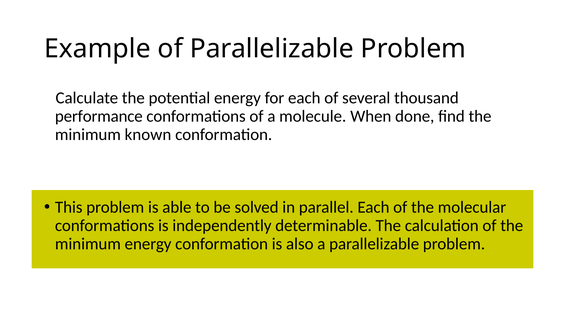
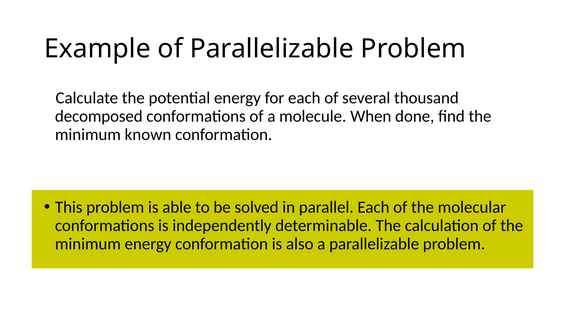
performance: performance -> decomposed (99, 116)
